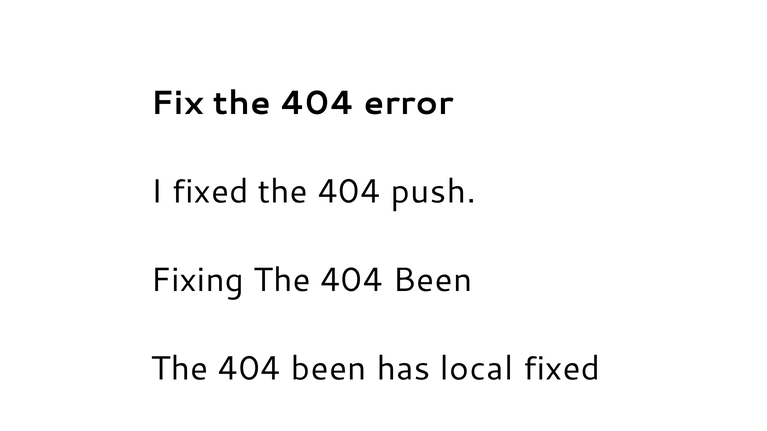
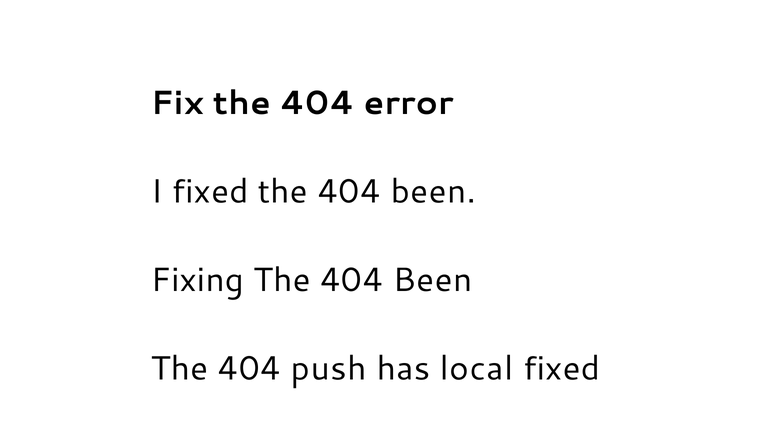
fixed the 404 push: push -> been (433, 192)
been: been -> push (329, 369)
